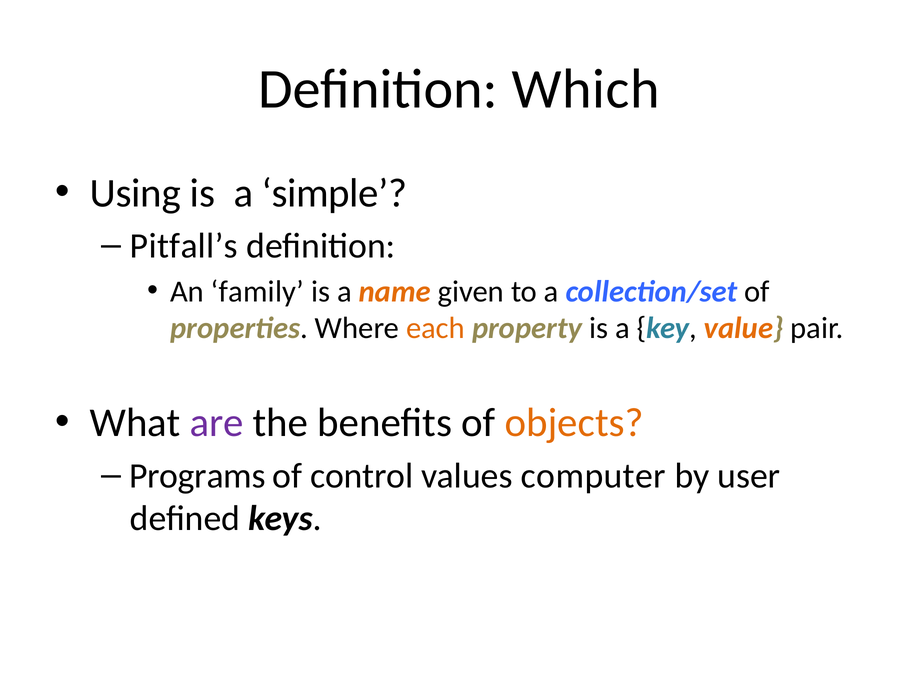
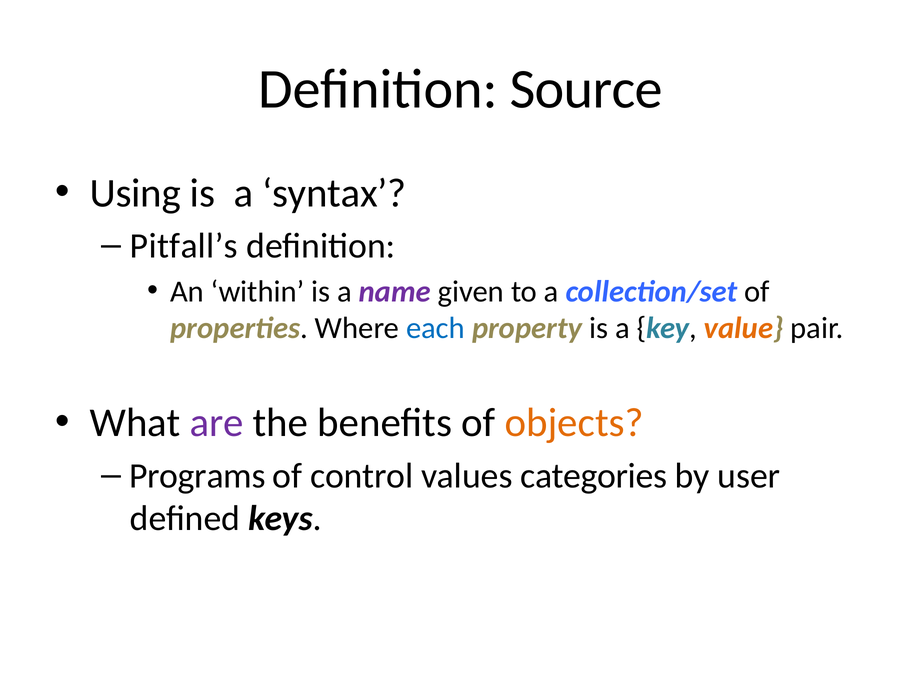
Which: Which -> Source (586, 89)
simple: simple -> syntax (334, 193)
family: family -> within (258, 291)
name colour: orange -> purple (395, 291)
each colour: orange -> blue (436, 328)
computer: computer -> categories (594, 476)
